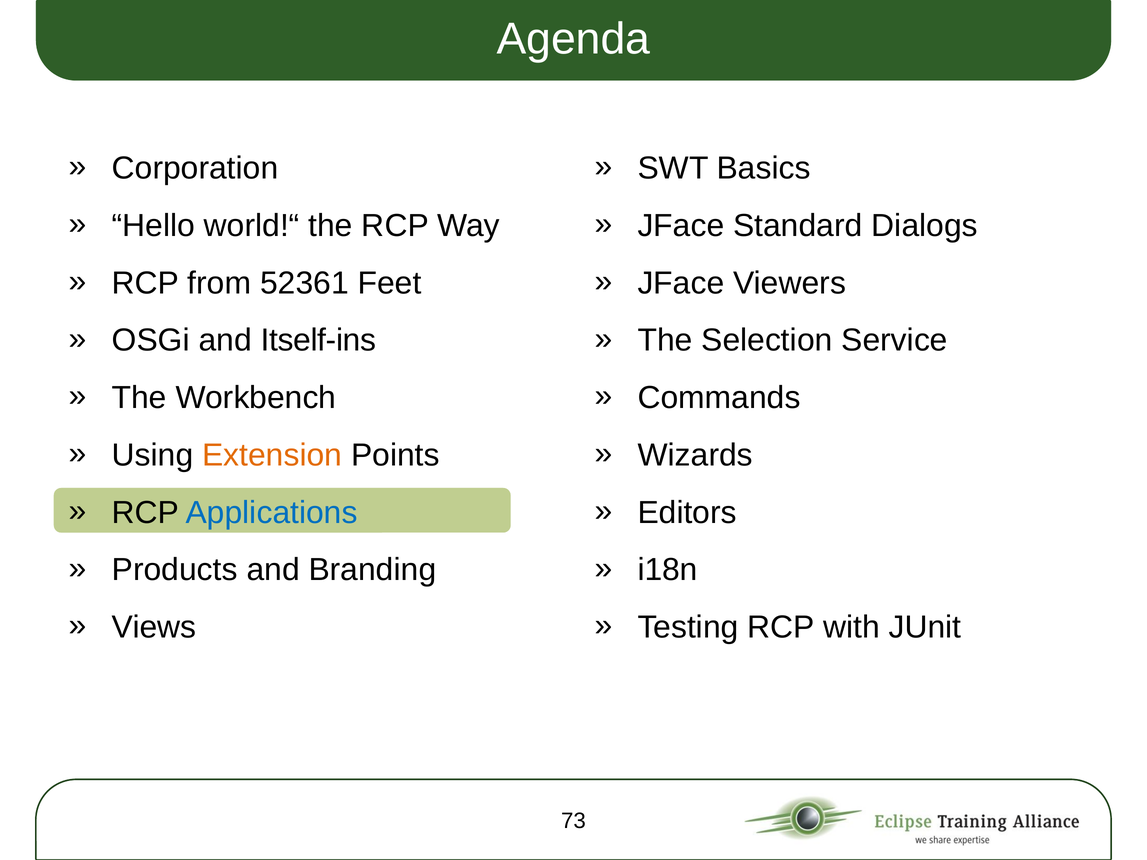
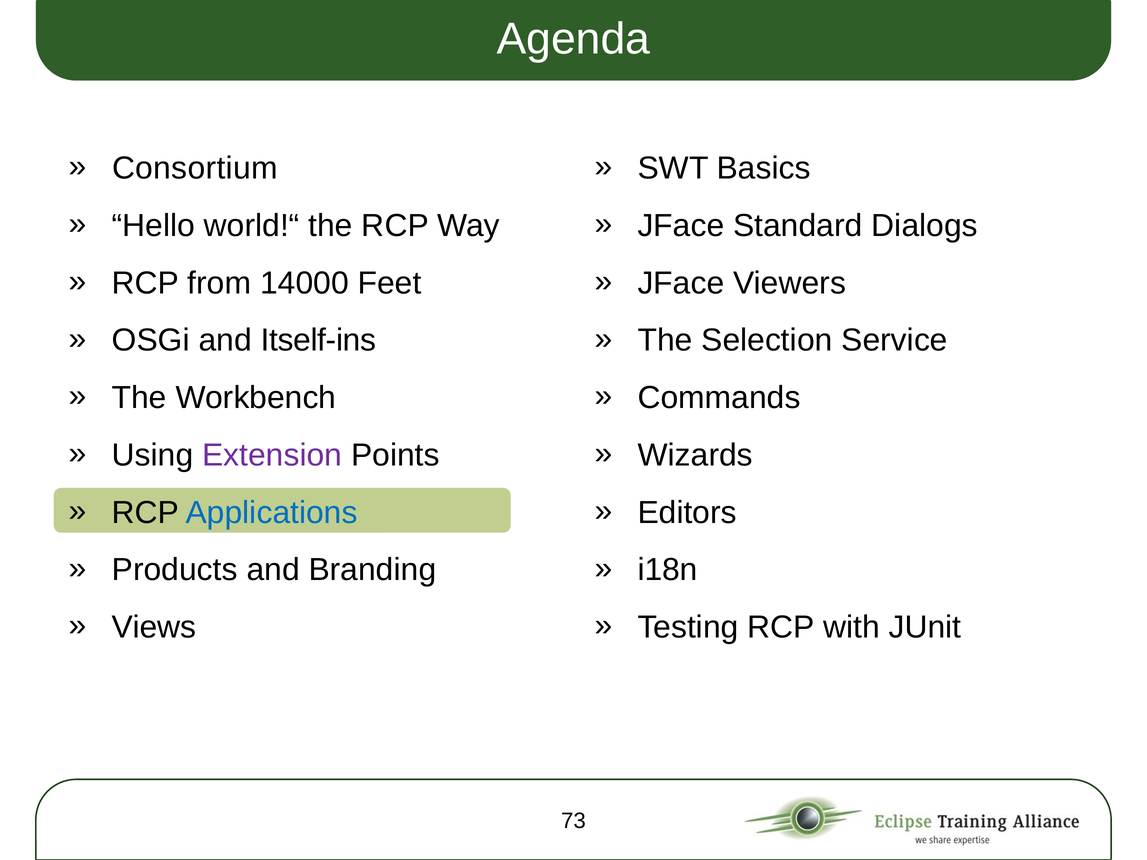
Corporation: Corporation -> Consortium (195, 168)
52361: 52361 -> 14000 (304, 283)
Extension colour: orange -> purple (272, 455)
